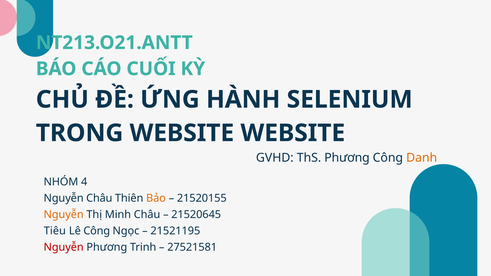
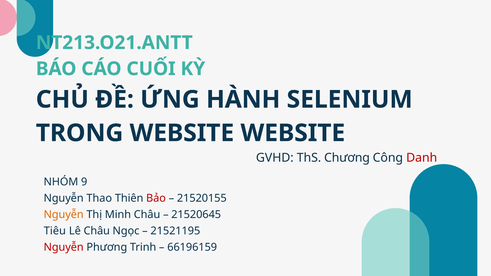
ThS Phương: Phương -> Chương (347, 158)
Danh colour: orange -> red (422, 158)
4: 4 -> 9 (84, 182)
Nguyễn Châu: Châu -> Thao (99, 199)
Bảo colour: orange -> red (156, 199)
Lê Công: Công -> Châu (97, 231)
27521581: 27521581 -> 66196159 (192, 248)
